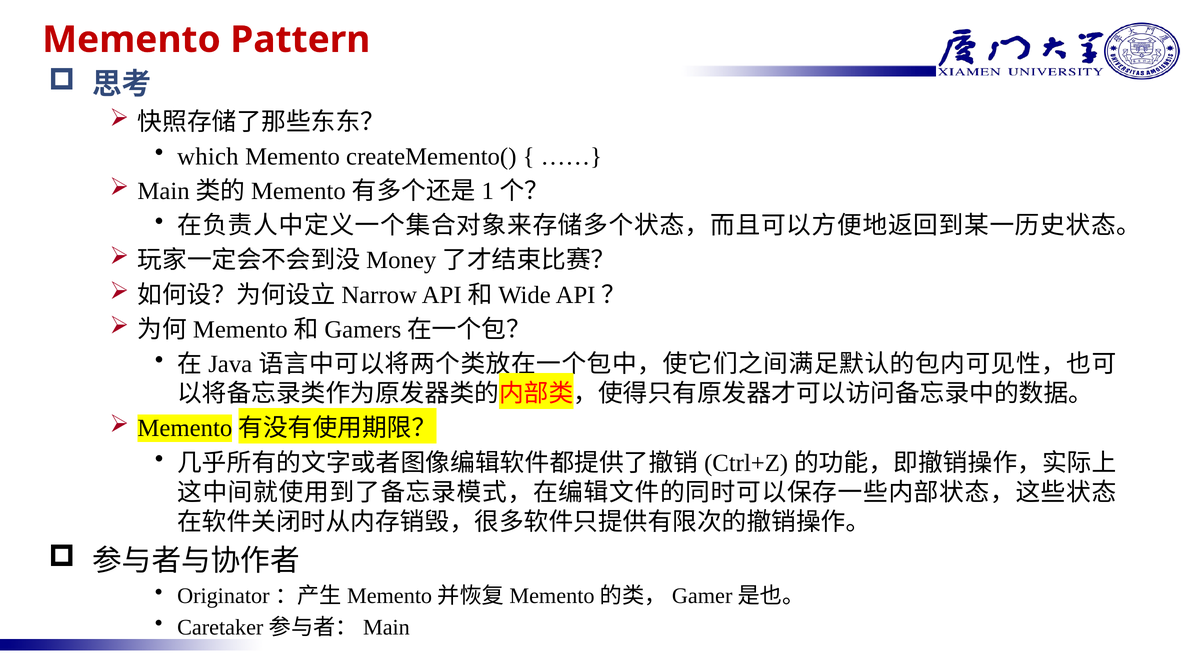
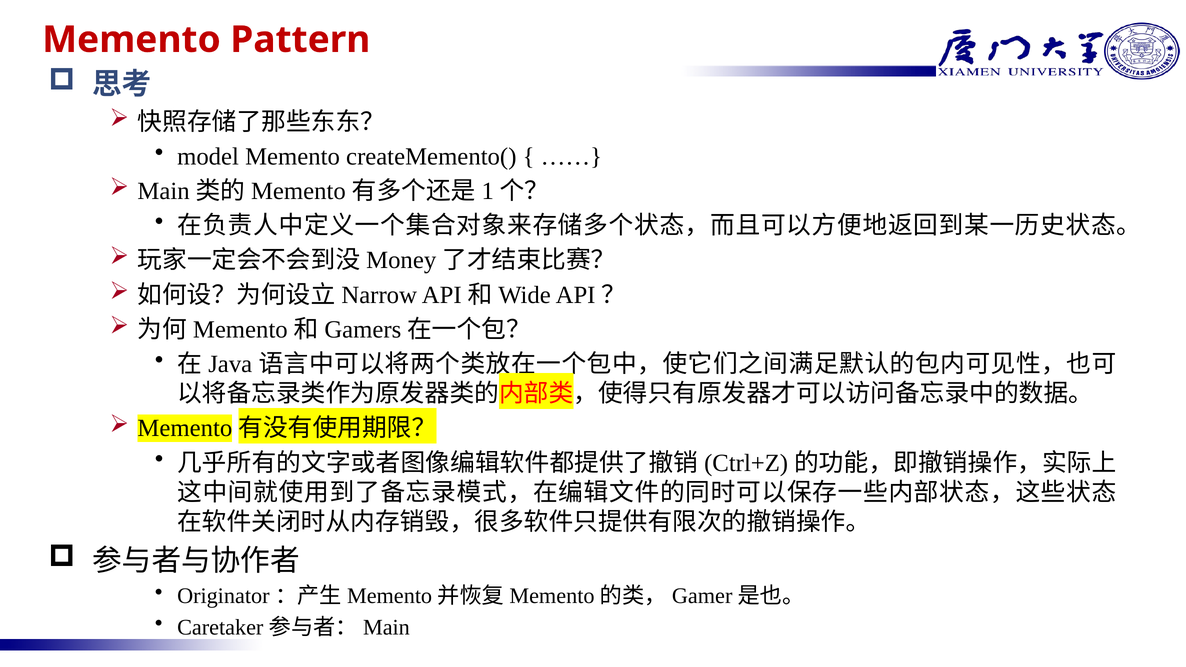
which: which -> model (208, 157)
